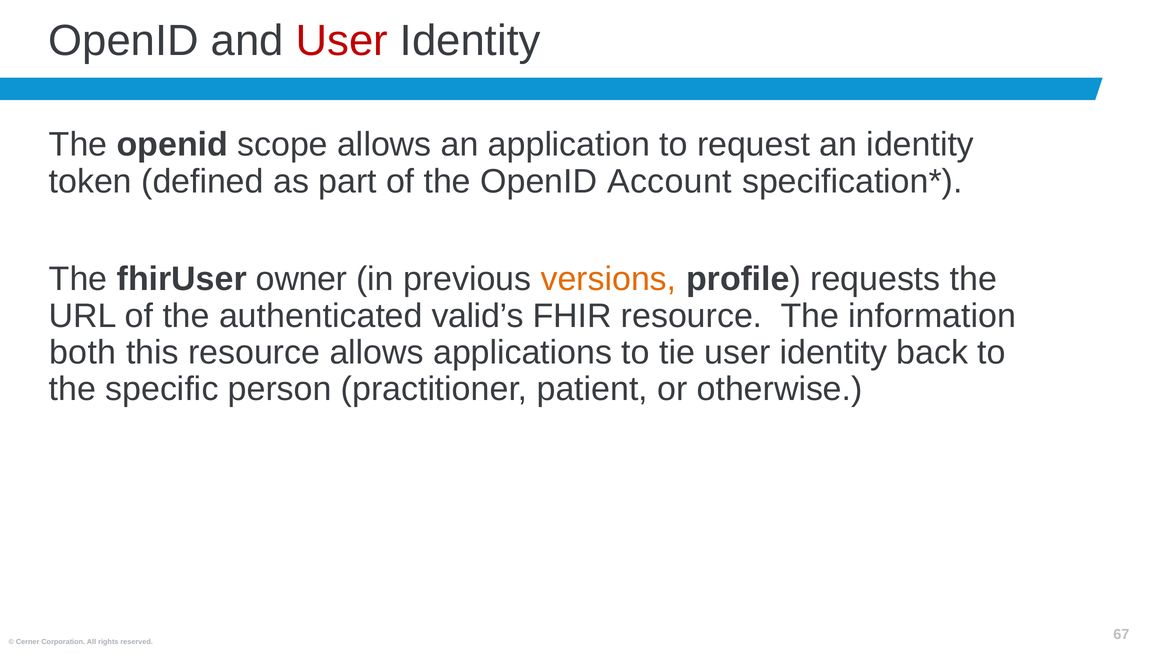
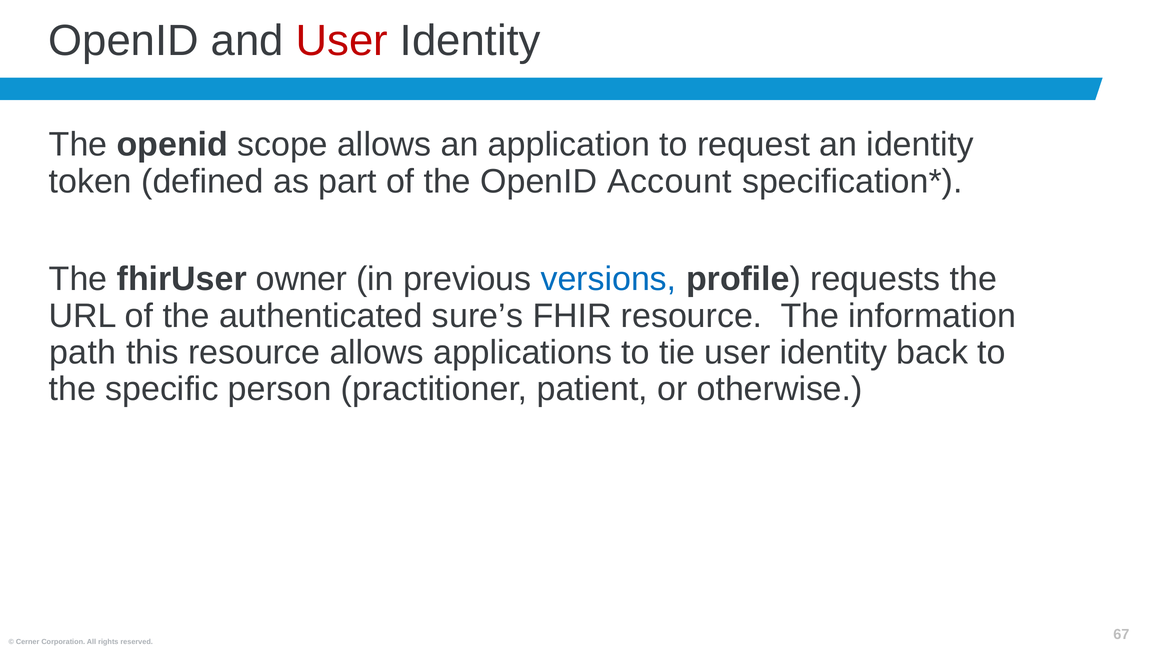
versions colour: orange -> blue (608, 279)
valid’s: valid’s -> sure’s (478, 316)
both: both -> path (83, 353)
